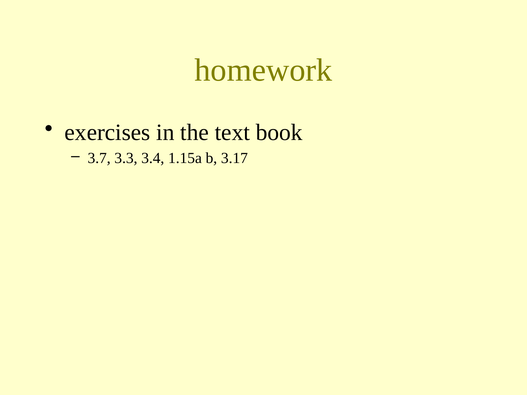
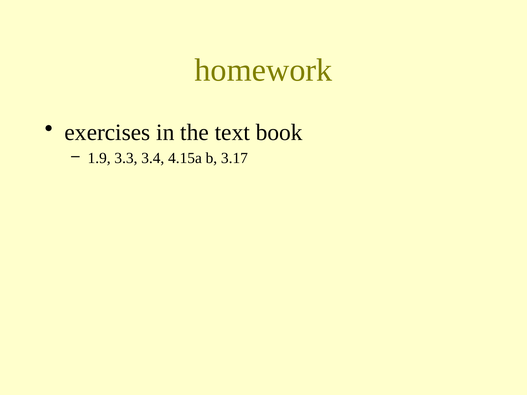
3.7: 3.7 -> 1.9 (99, 158)
1.15a: 1.15a -> 4.15a (185, 158)
